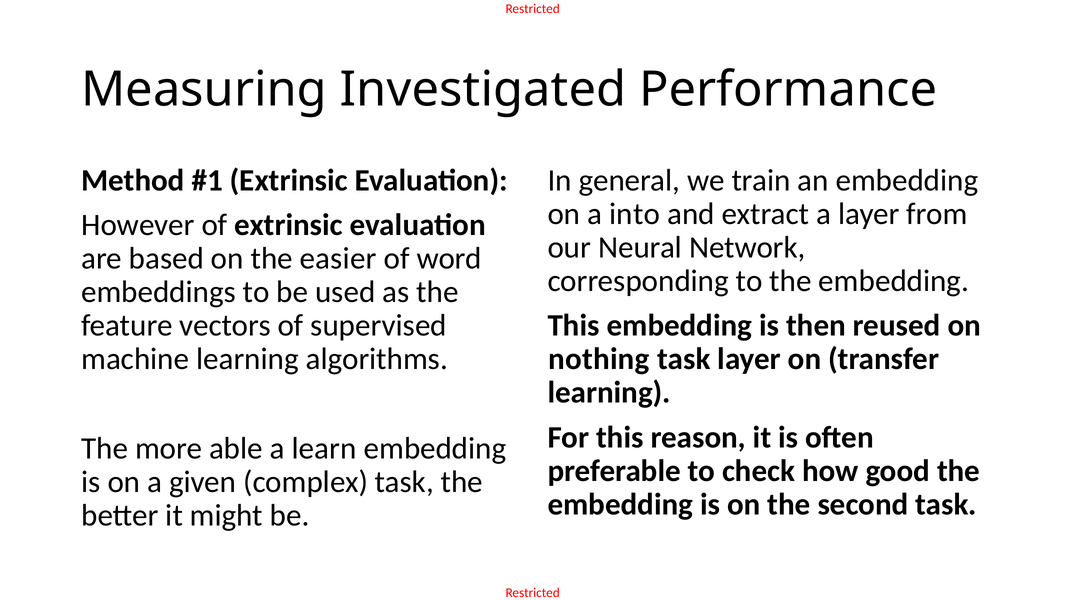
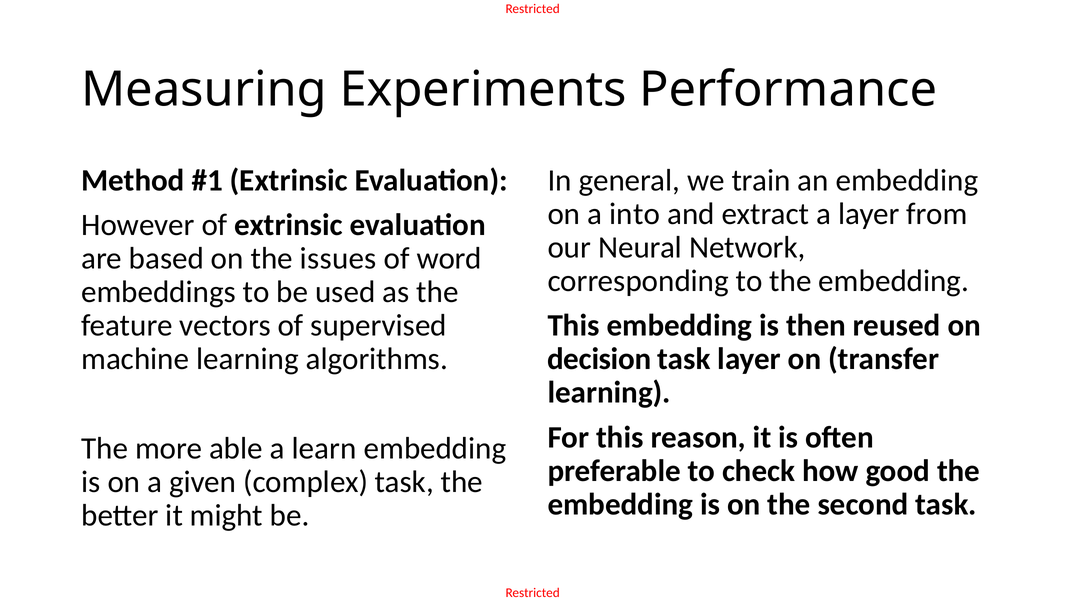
Investigated: Investigated -> Experiments (483, 90)
easier: easier -> issues (338, 258)
nothing: nothing -> decision (599, 359)
